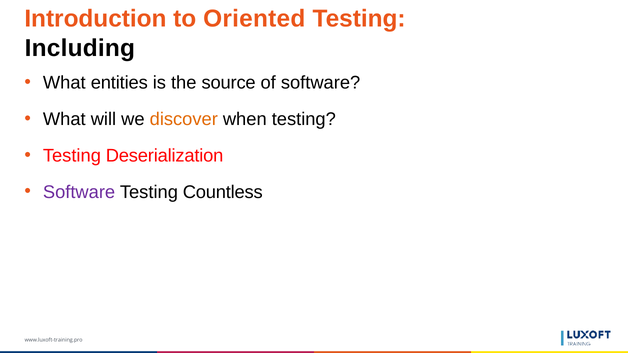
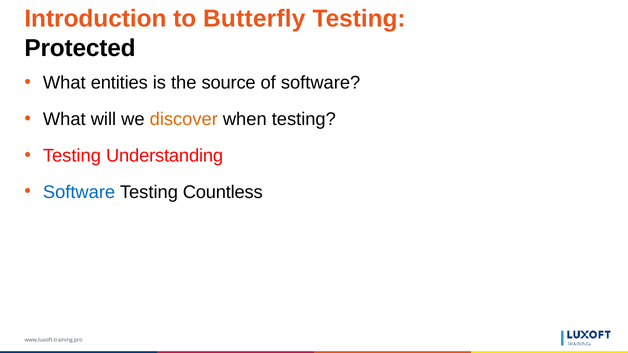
Oriented: Oriented -> Butterfly (254, 19)
Including: Including -> Protected (80, 48)
Deserialization: Deserialization -> Understanding (165, 156)
Software colour: purple -> blue (79, 192)
